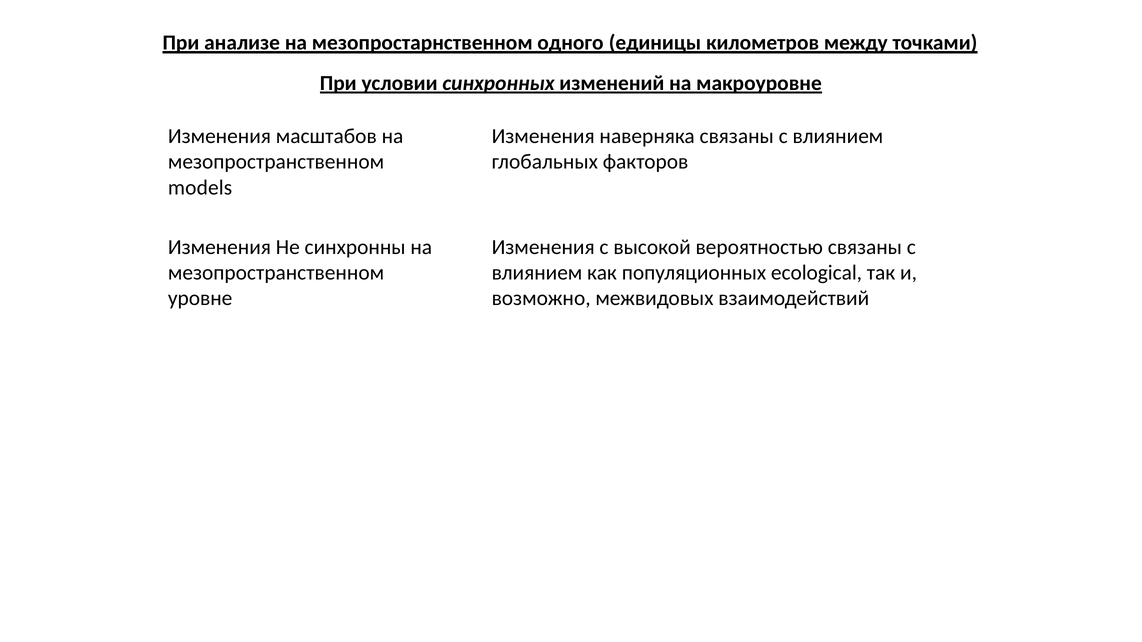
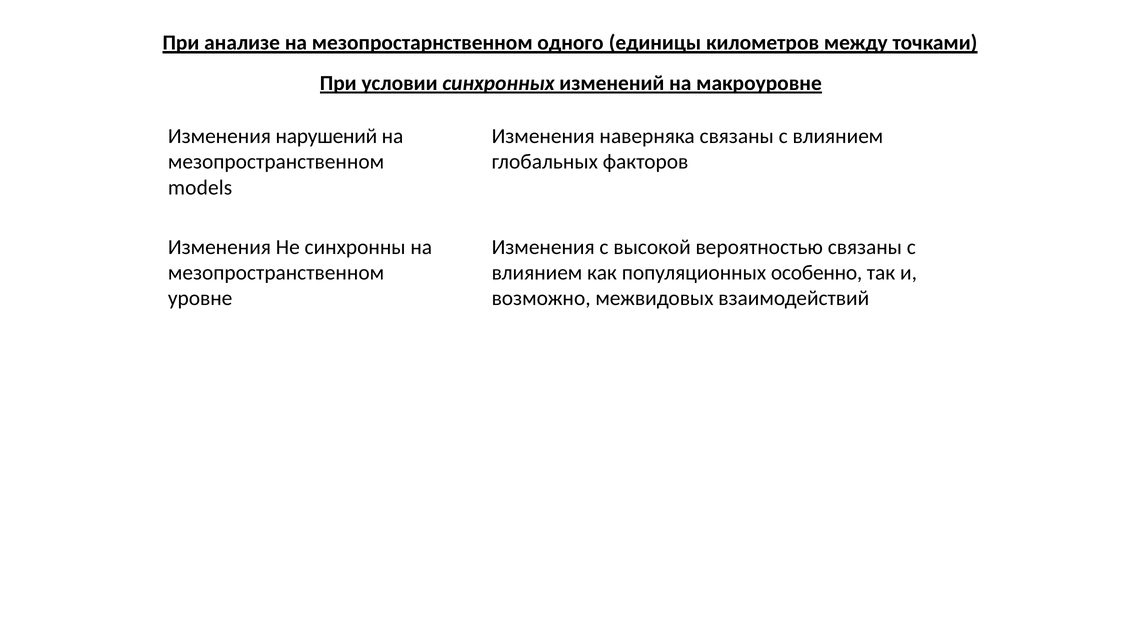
масштабов: масштабов -> нарушений (326, 136)
ecological: ecological -> особенно (817, 273)
